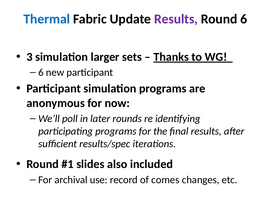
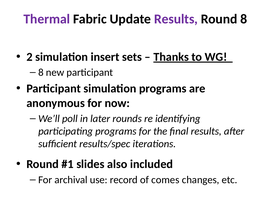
Thermal colour: blue -> purple (47, 19)
Round 6: 6 -> 8 (244, 19)
3: 3 -> 2 (29, 57)
larger: larger -> insert (105, 57)
6: 6 -> 8 (41, 72)
